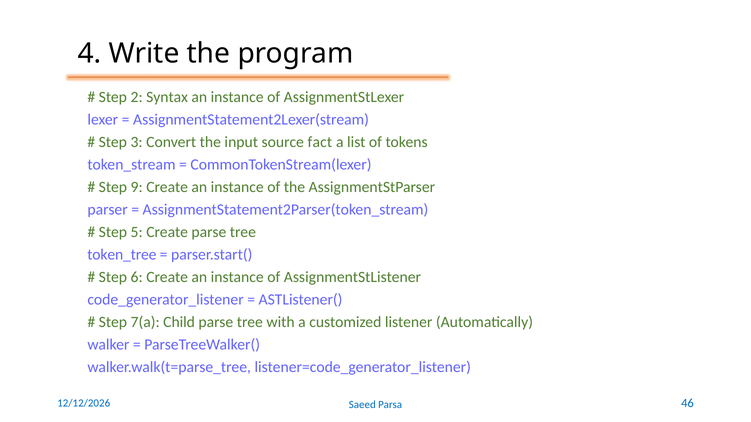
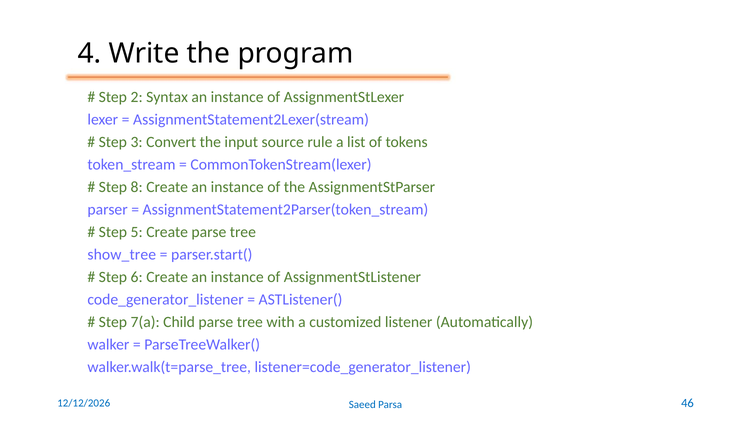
fact: fact -> rule (320, 142)
9: 9 -> 8 (137, 187)
token_tree: token_tree -> show_tree (122, 255)
